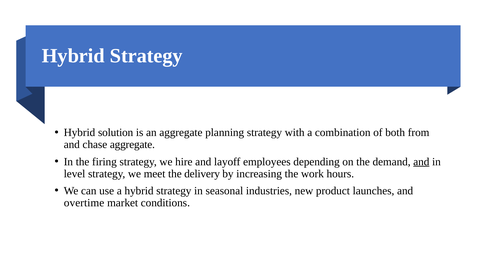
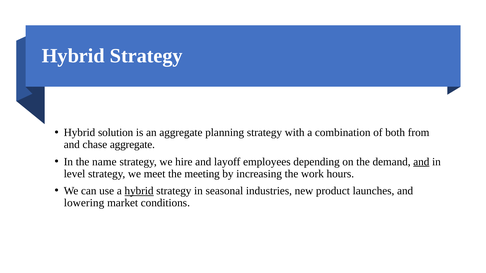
firing: firing -> name (104, 162)
delivery: delivery -> meeting (202, 174)
hybrid underline: none -> present (139, 191)
overtime: overtime -> lowering (84, 203)
